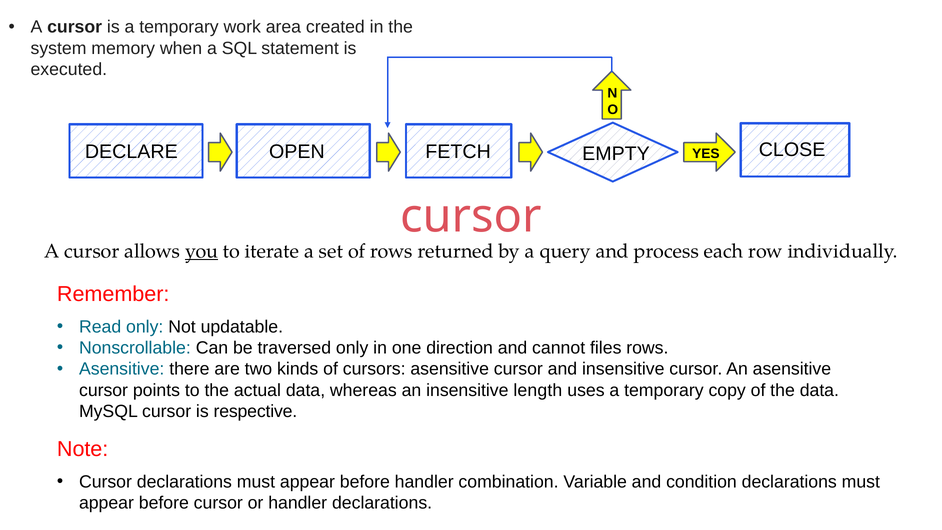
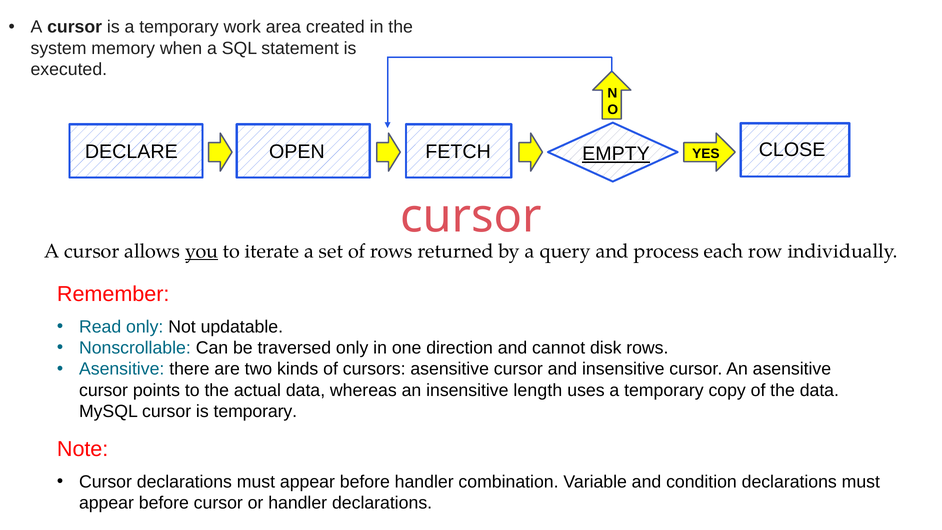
EMPTY underline: none -> present (616, 154)
files: files -> disk (606, 348)
is respective: respective -> temporary (255, 411)
